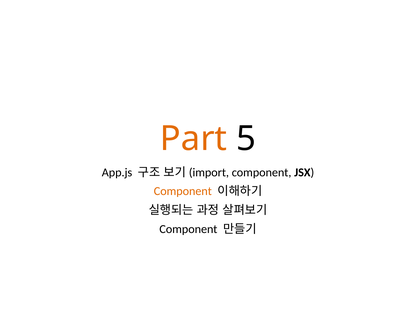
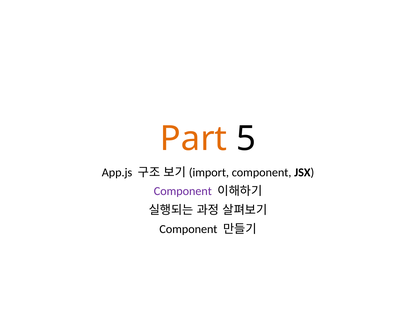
Component colour: orange -> purple (183, 191)
